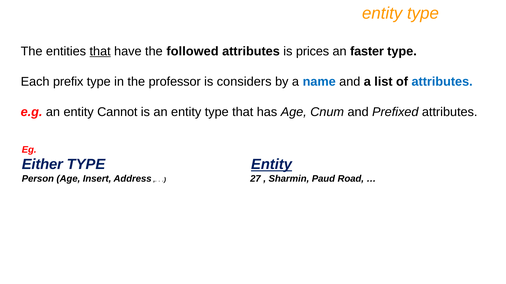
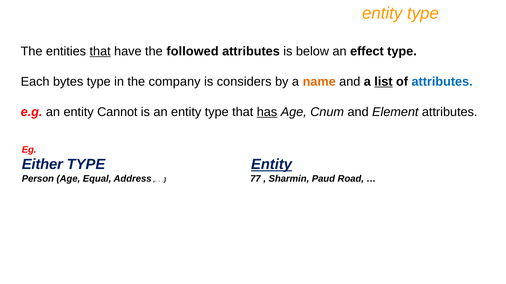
prices: prices -> below (312, 51)
faster: faster -> effect (367, 51)
prefix: prefix -> bytes (68, 82)
professor: professor -> company (175, 82)
name colour: blue -> orange (319, 82)
list underline: none -> present (383, 82)
has underline: none -> present (267, 112)
Prefixed: Prefixed -> Element (395, 112)
Insert: Insert -> Equal (97, 179)
27: 27 -> 77 (255, 179)
